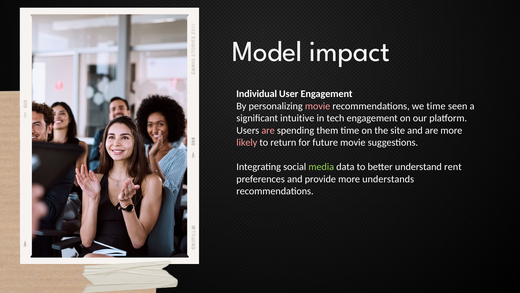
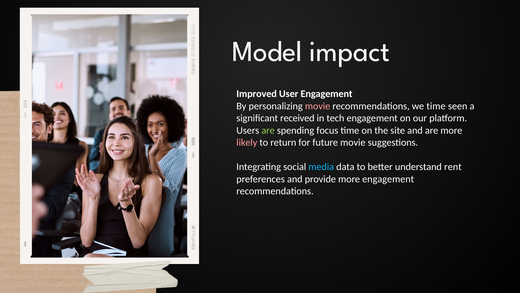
Individual: Individual -> Improved (257, 94)
intuitive: intuitive -> received (297, 118)
are colour: pink -> light green (268, 130)
them: them -> focus (327, 130)
media colour: light green -> light blue (321, 167)
more understands: understands -> engagement (388, 179)
